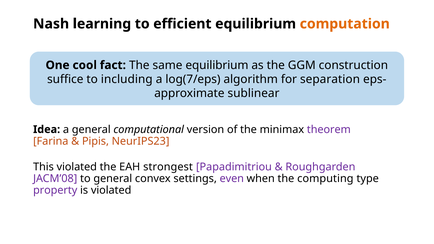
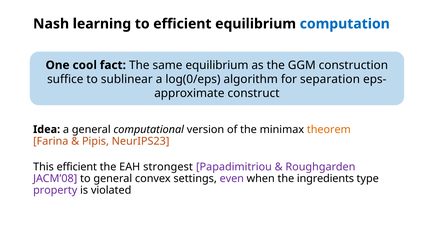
computation colour: orange -> blue (345, 24)
including: including -> sublinear (127, 79)
log(7/eps: log(7/eps -> log(0/eps (193, 79)
sublinear: sublinear -> construct (254, 93)
theorem colour: purple -> orange (329, 129)
This violated: violated -> efficient (77, 167)
computing: computing -> ingredients (325, 179)
